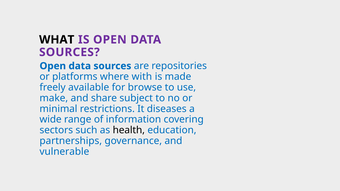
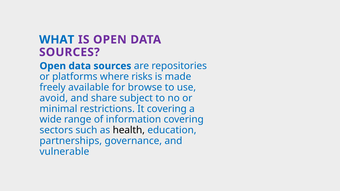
WHAT colour: black -> blue (57, 40)
with: with -> risks (142, 77)
make: make -> avoid (54, 98)
It diseases: diseases -> covering (167, 109)
